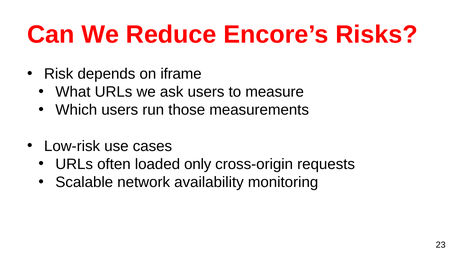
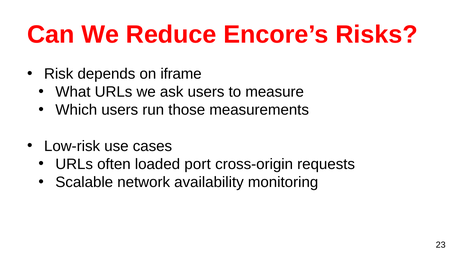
only: only -> port (198, 164)
